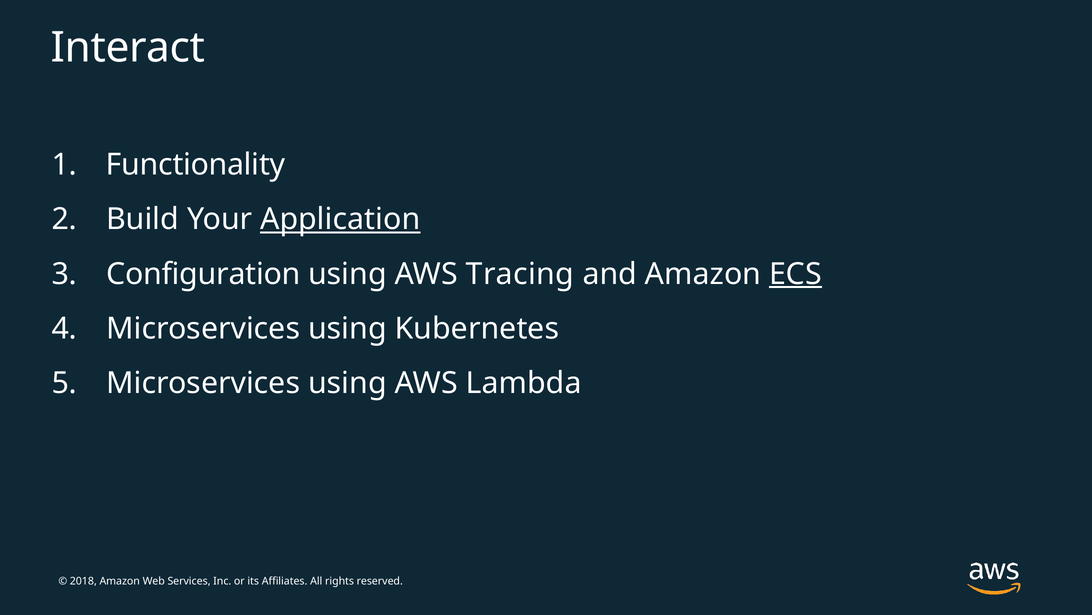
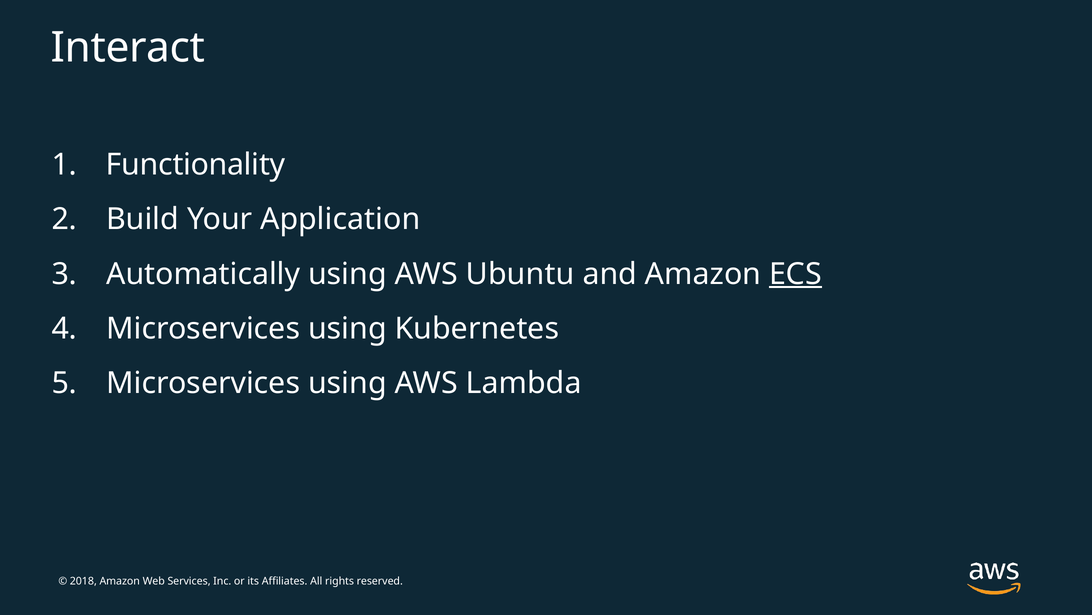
Application underline: present -> none (340, 219)
Configuration: Configuration -> Automatically (203, 274)
Tracing: Tracing -> Ubuntu (520, 274)
